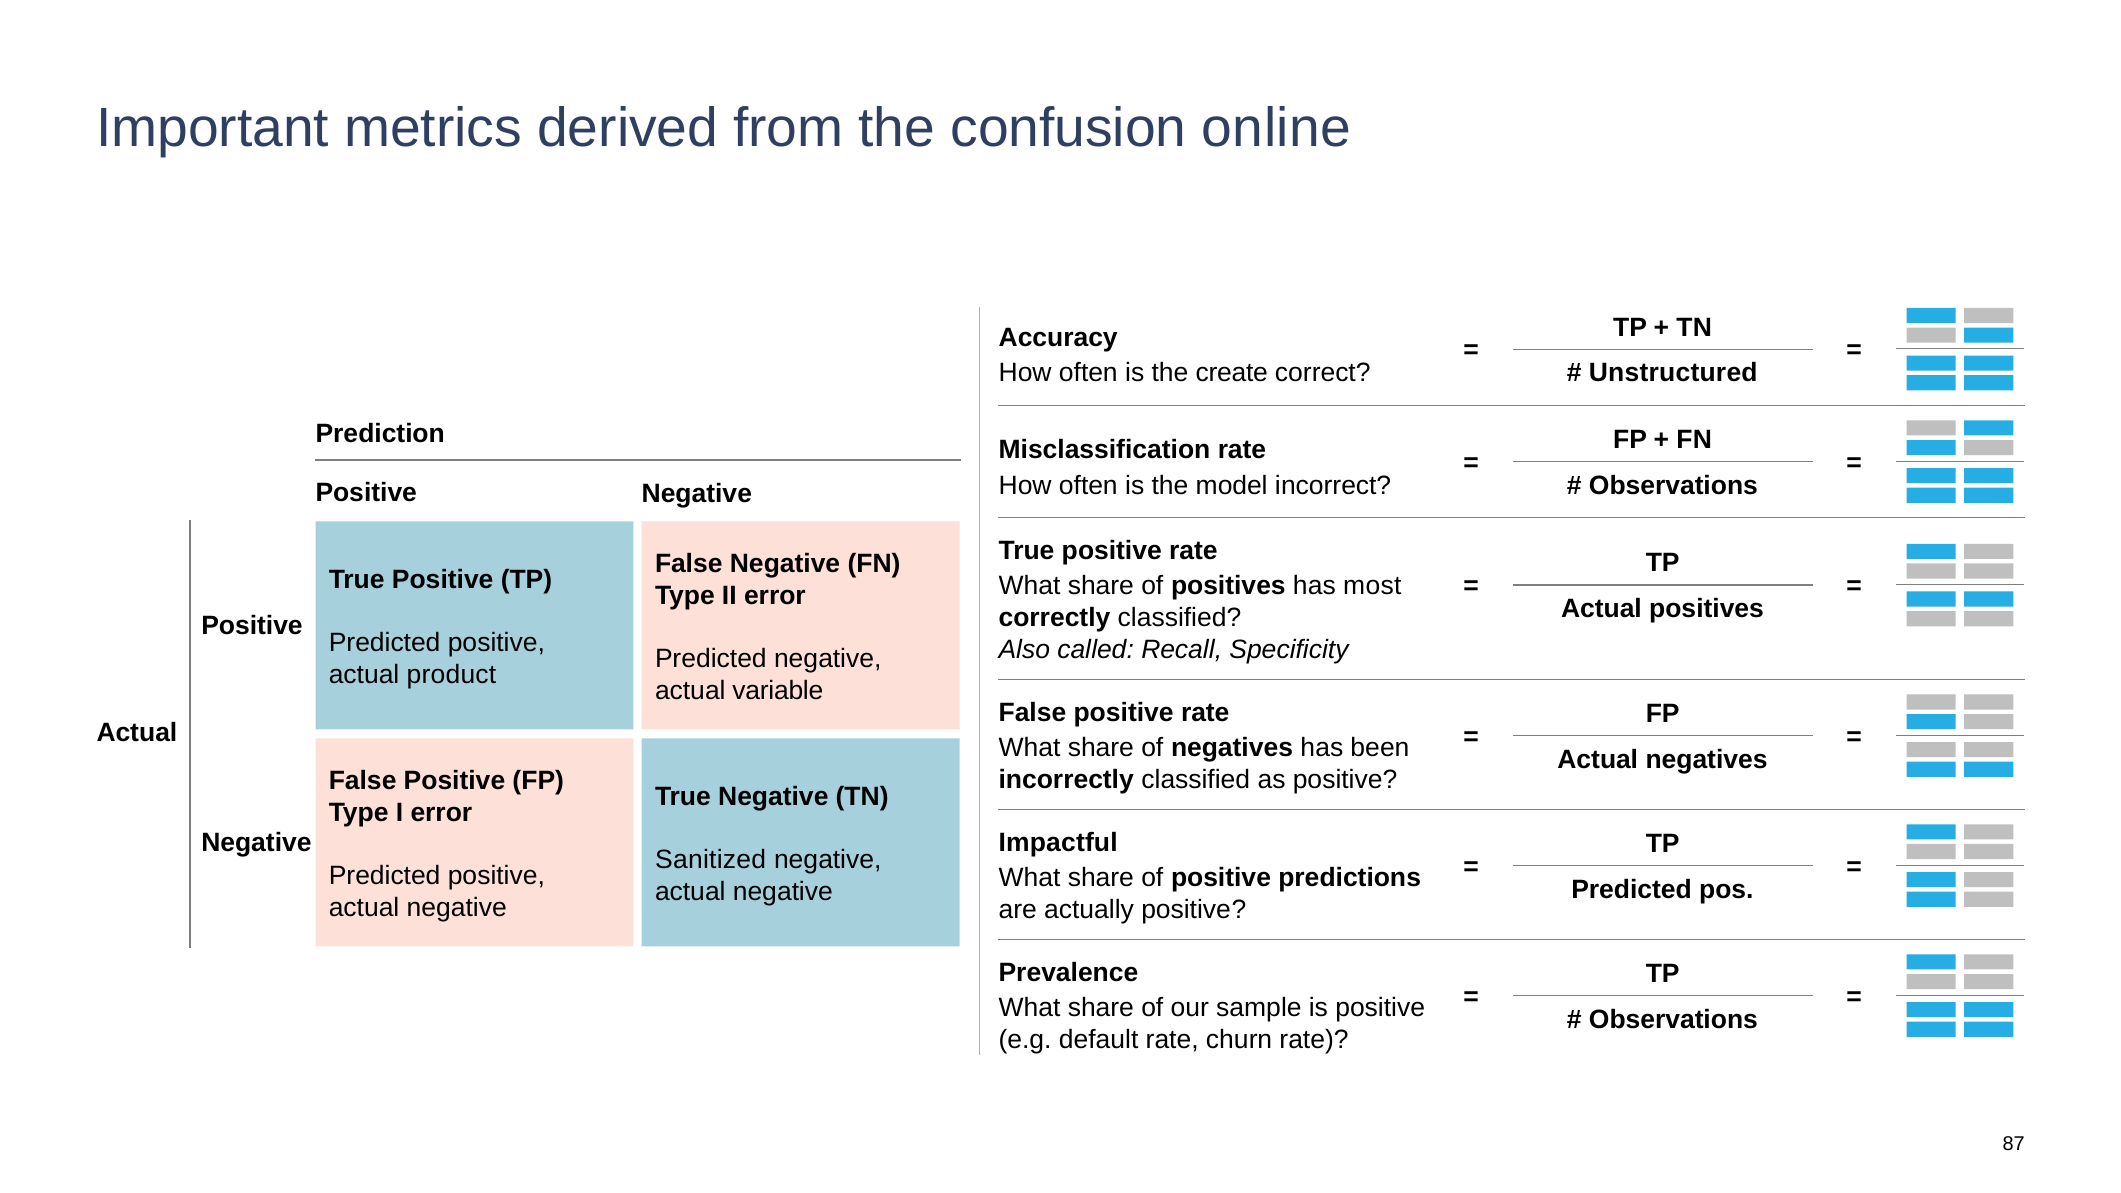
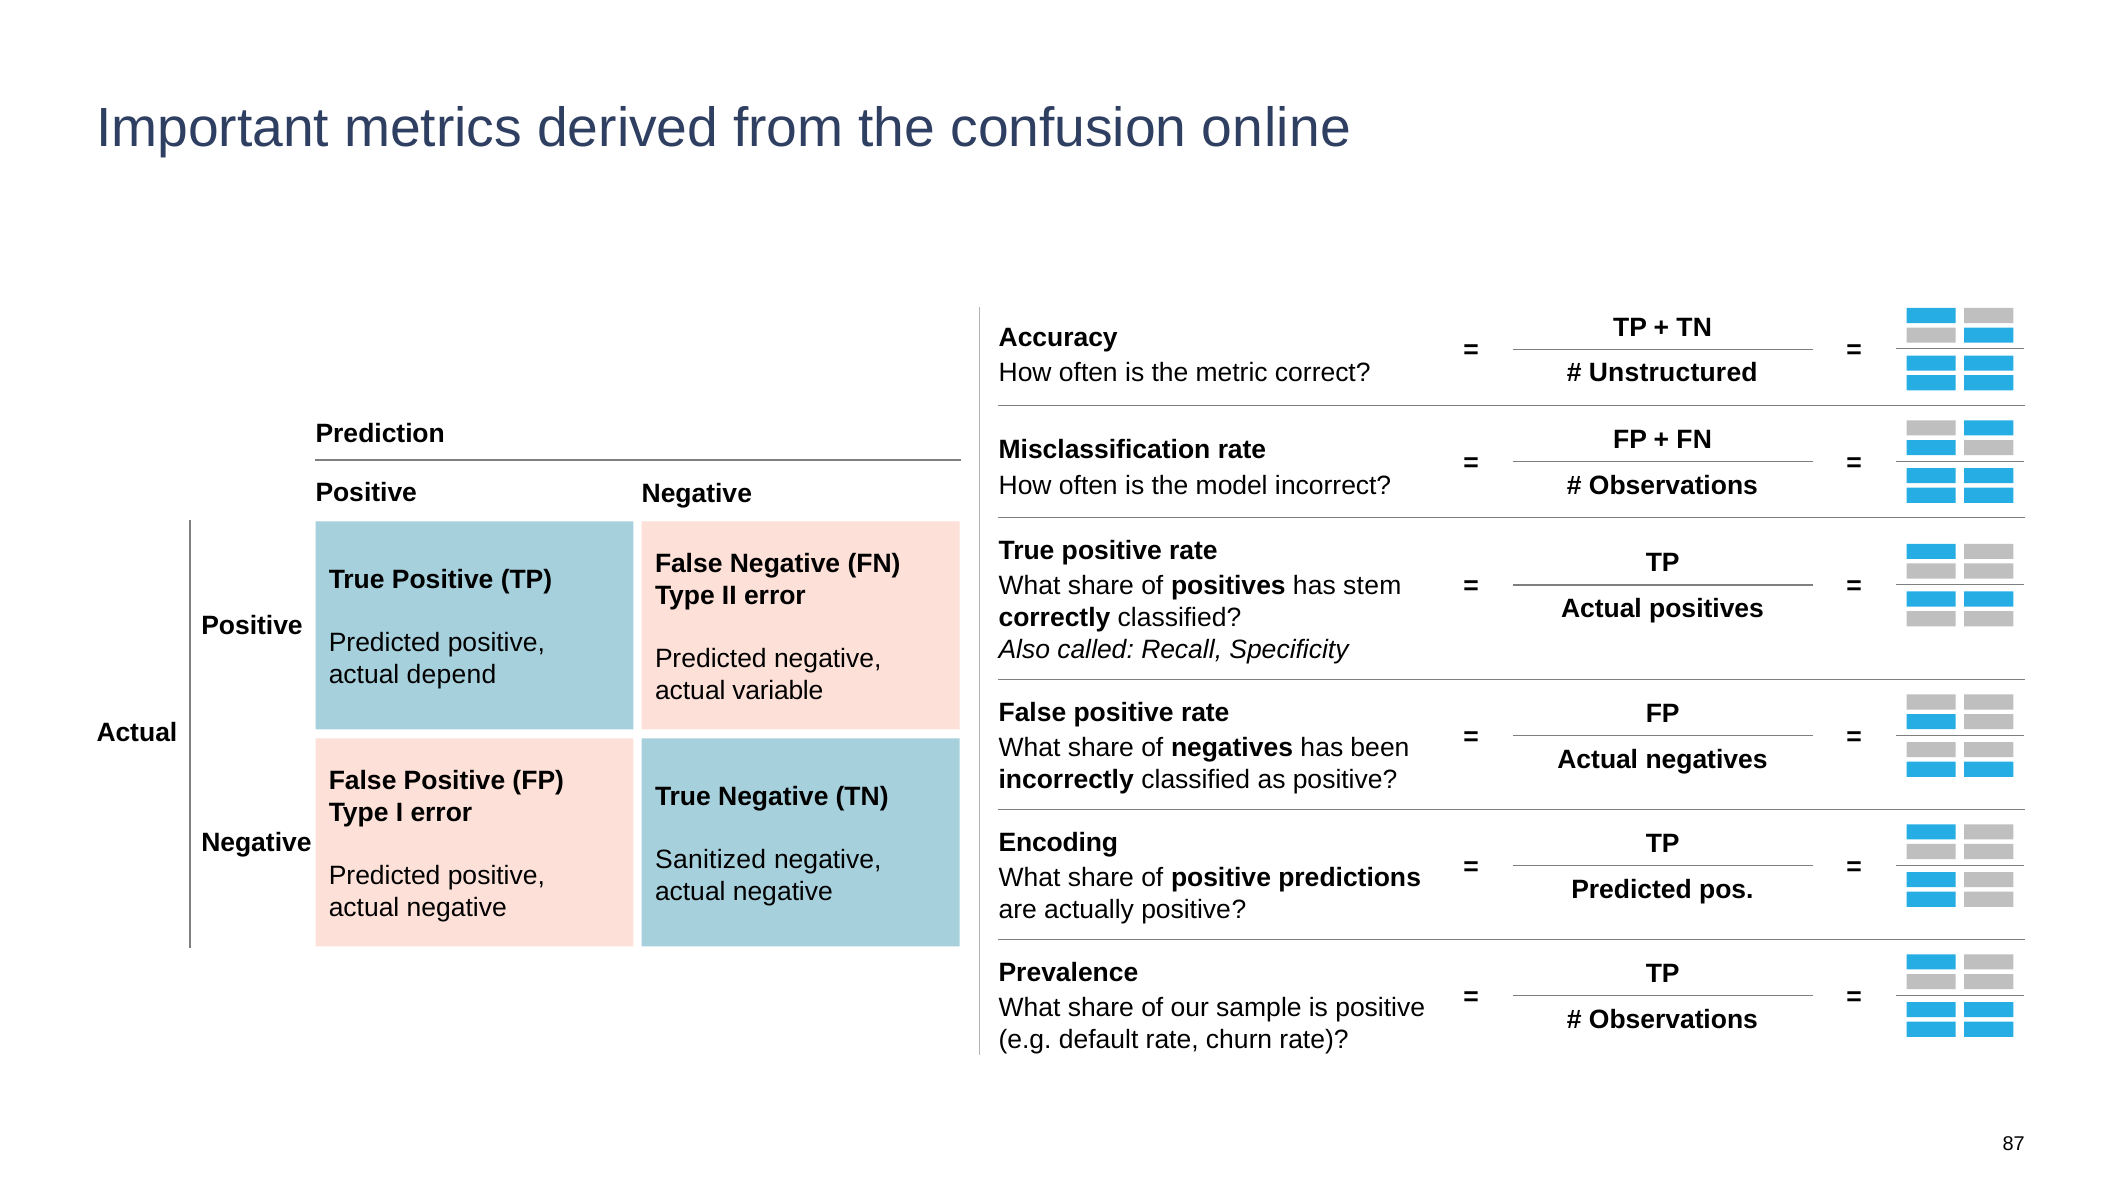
create: create -> metric (1232, 373)
most: most -> stem (1372, 586)
product: product -> depend (451, 675)
Impactful: Impactful -> Encoding (1058, 843)
